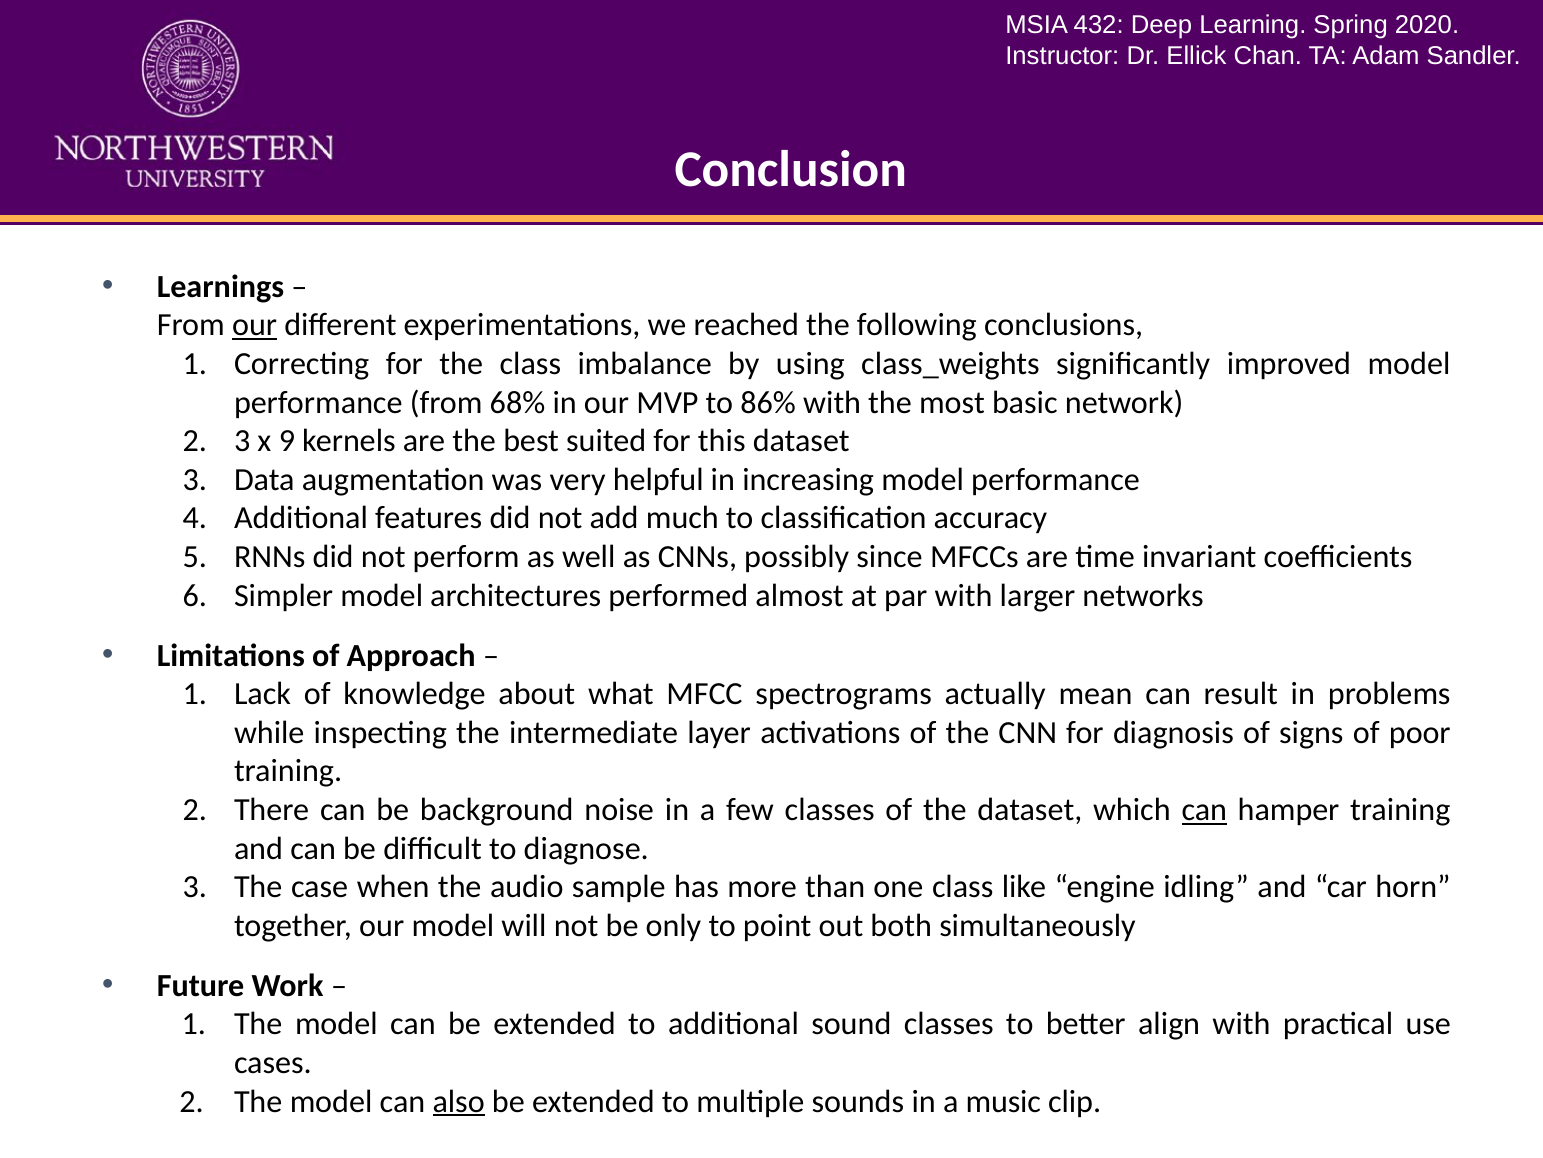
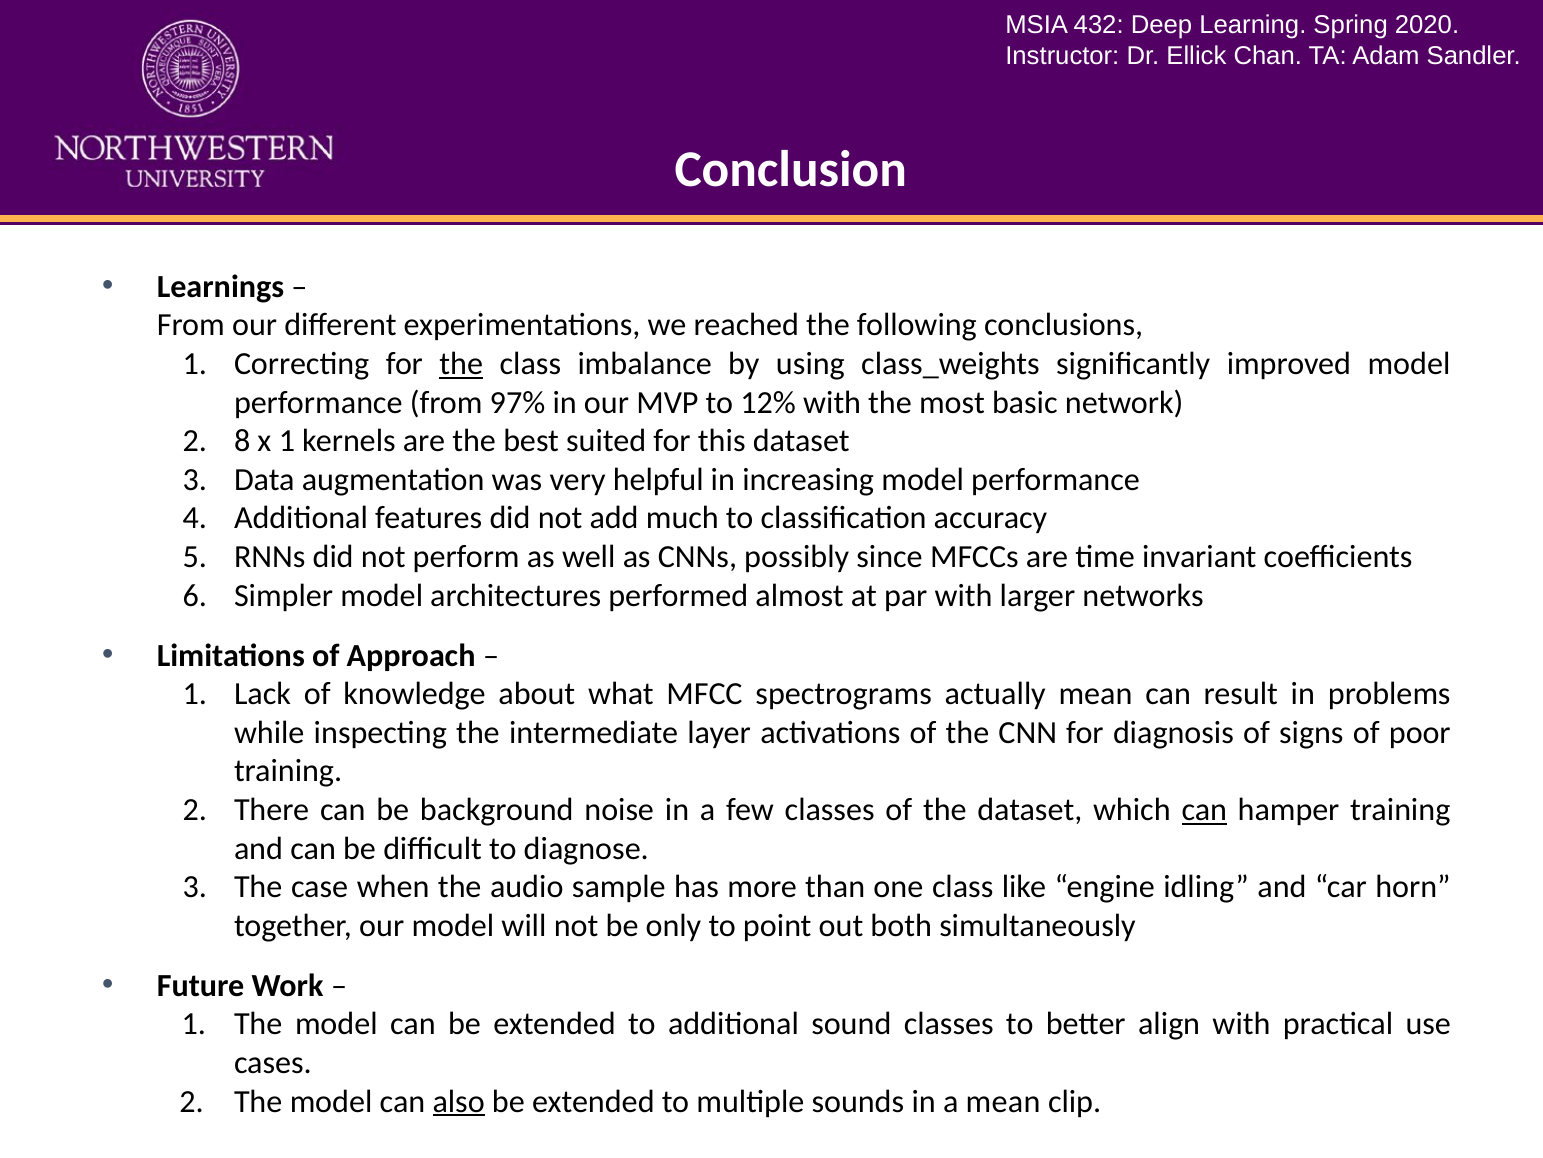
our underline: present -> none (255, 325)
the underline: none -> present (461, 364)
68%: 68% -> 97% (518, 402)
86%: 86% -> 12% (768, 402)
3: 3 -> 8 (242, 441)
x 9: 9 -> 1 (287, 441)
a music: music -> mean (1003, 1101)
